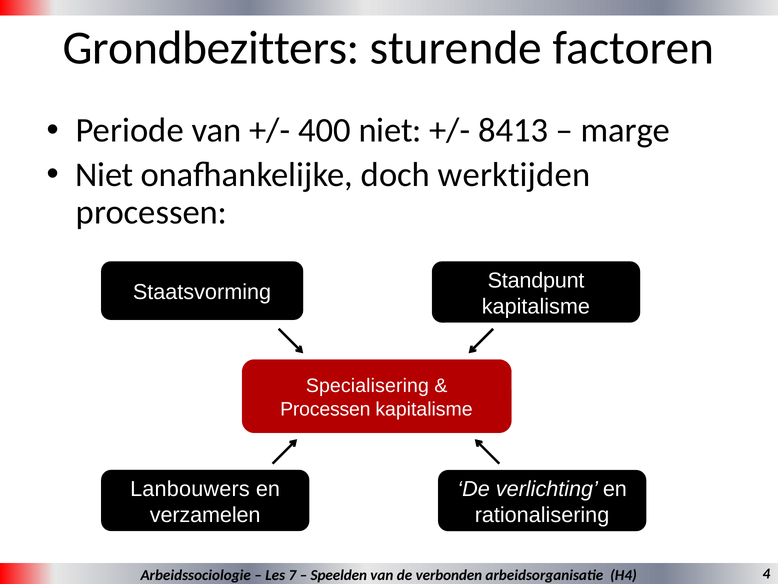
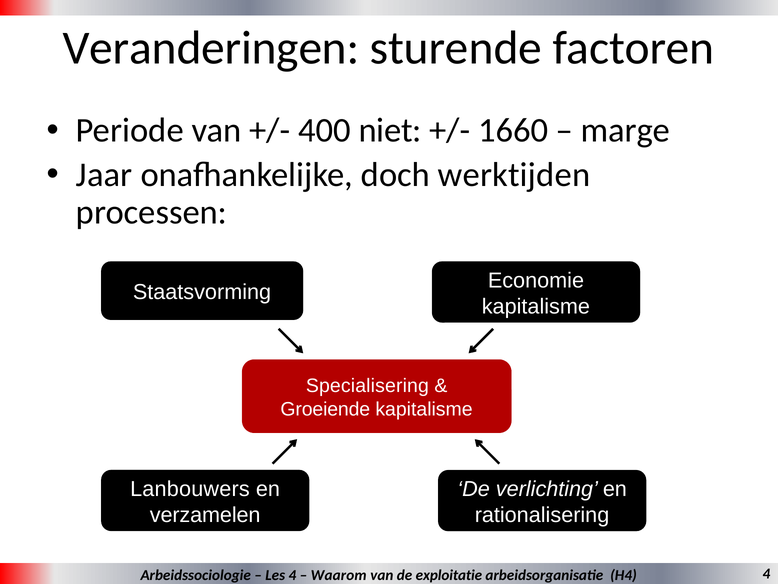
Grondbezitters: Grondbezitters -> Veranderingen (211, 48)
8413: 8413 -> 1660 (513, 130)
Niet: Niet -> Jaar (104, 175)
Standpunt: Standpunt -> Economie (536, 280)
Processen: Processen -> Groeiende (325, 409)
Les 7: 7 -> 4 (292, 575)
Speelden: Speelden -> Waarom (339, 575)
verbonden: verbonden -> exploitatie (449, 575)
